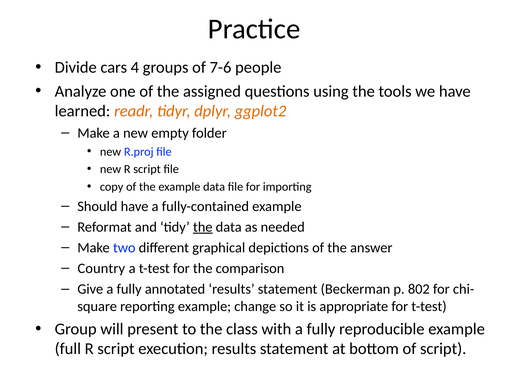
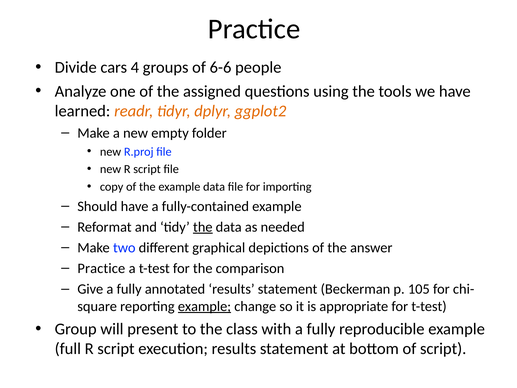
7-6: 7-6 -> 6-6 (220, 67)
Country: Country -> Practice (101, 268)
802: 802 -> 105 (419, 289)
example underline: none -> present (204, 306)
